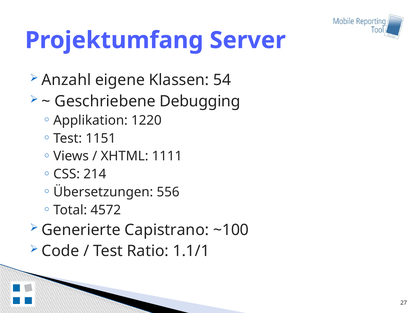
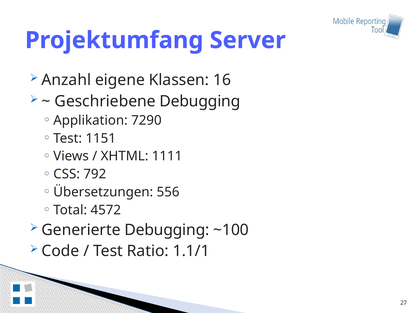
54: 54 -> 16 (222, 80)
1220: 1220 -> 7290 (146, 120)
214: 214 -> 792 (95, 174)
Generierte Capistrano: Capistrano -> Debugging (167, 230)
